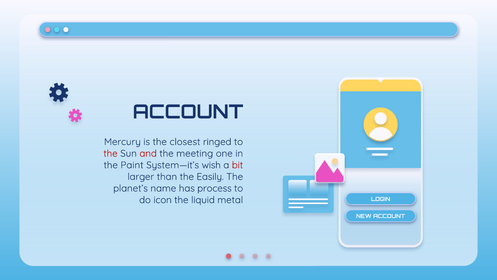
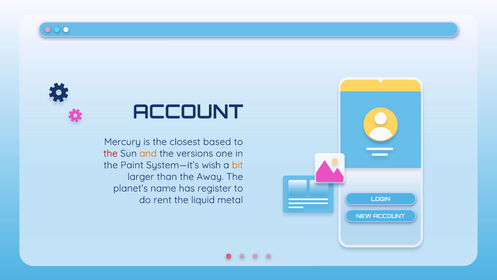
ringed: ringed -> based (217, 142)
and colour: red -> orange (148, 153)
meeting: meeting -> versions (195, 153)
bit colour: red -> orange (237, 165)
Easily: Easily -> Away (210, 176)
process: process -> register (214, 188)
icon: icon -> rent (163, 200)
